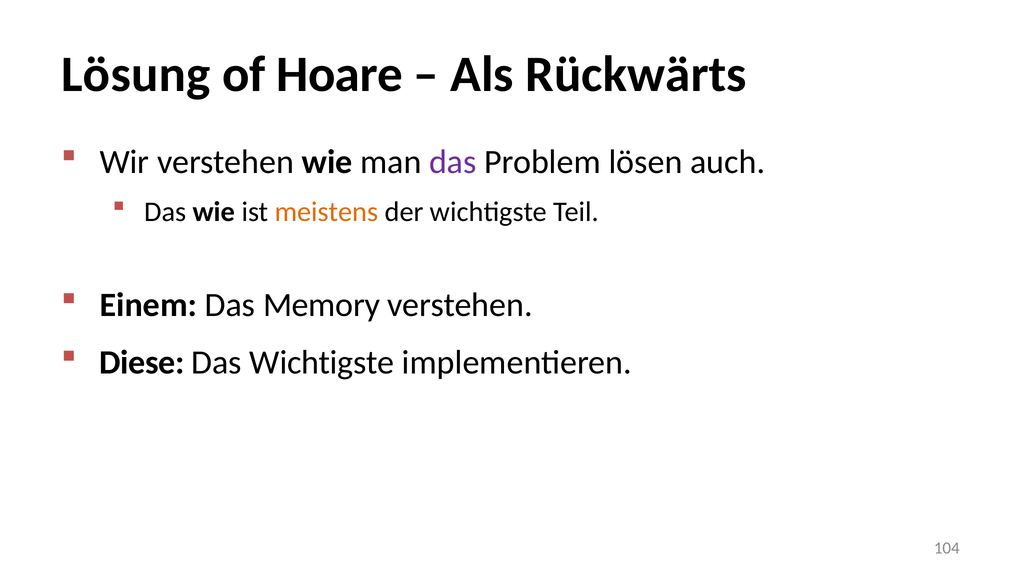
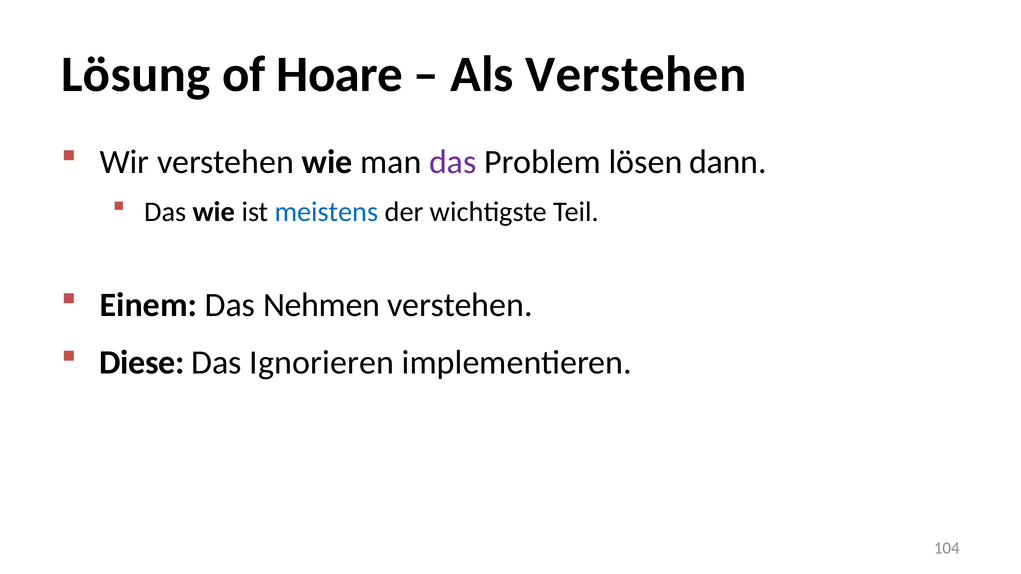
Als Rückwärts: Rückwärts -> Verstehen (636, 74)
auch: auch -> dann (728, 162)
meistens colour: orange -> blue (326, 212)
Memory: Memory -> Nehmen (322, 305)
Das Wichtigste: Wichtigste -> Ignorieren (322, 363)
